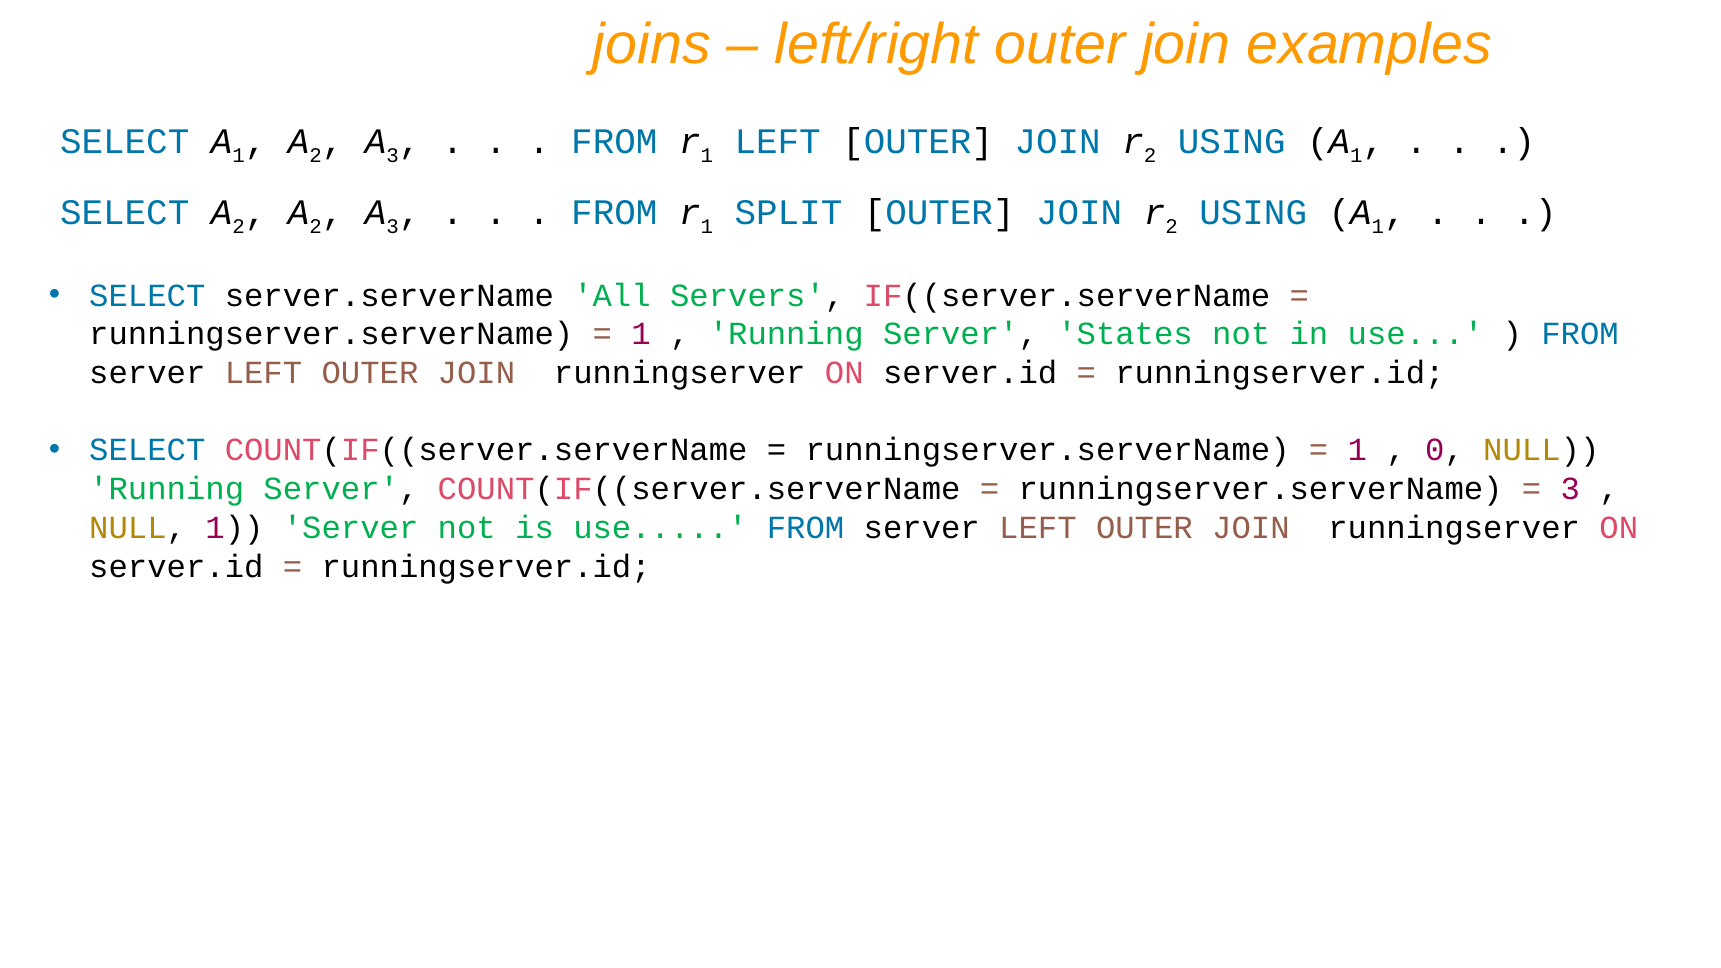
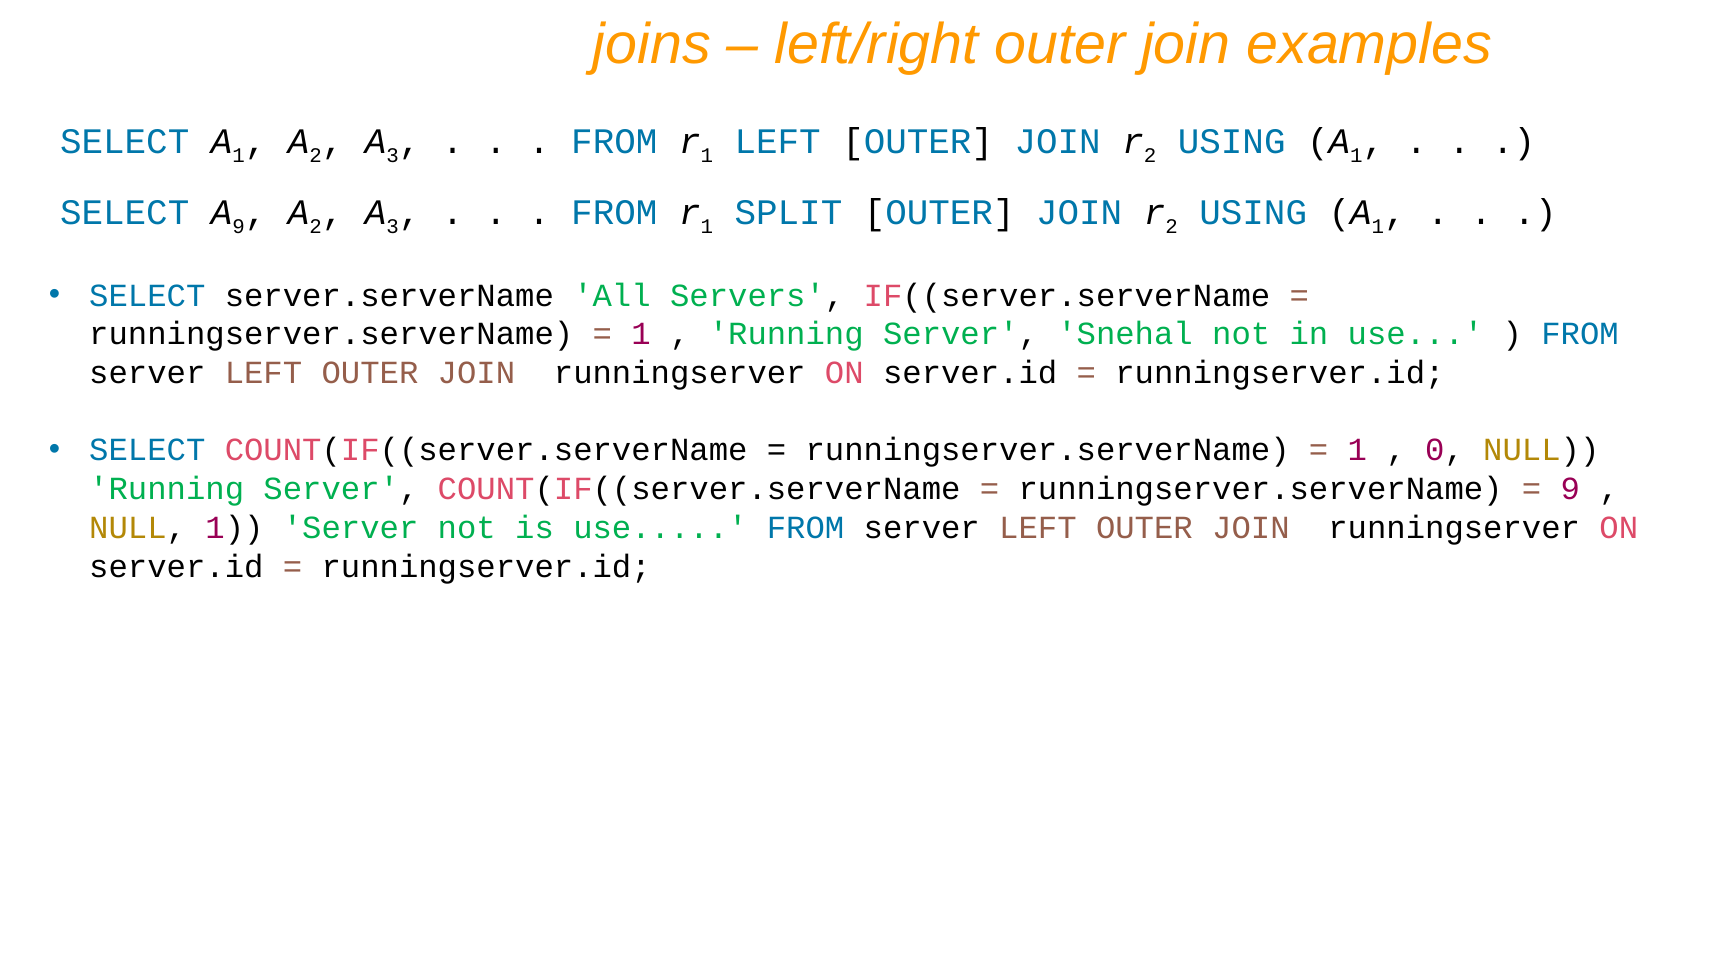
2: 2 -> 9 (239, 226)
States: States -> Snehal (1125, 334)
3: 3 -> 9 (1570, 489)
